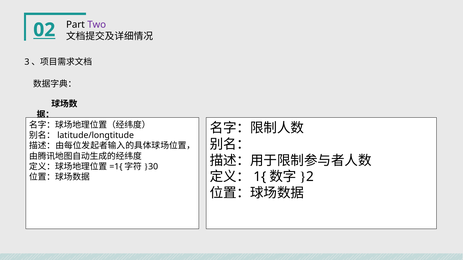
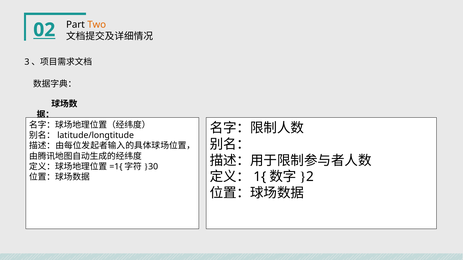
Two colour: purple -> orange (97, 25)
